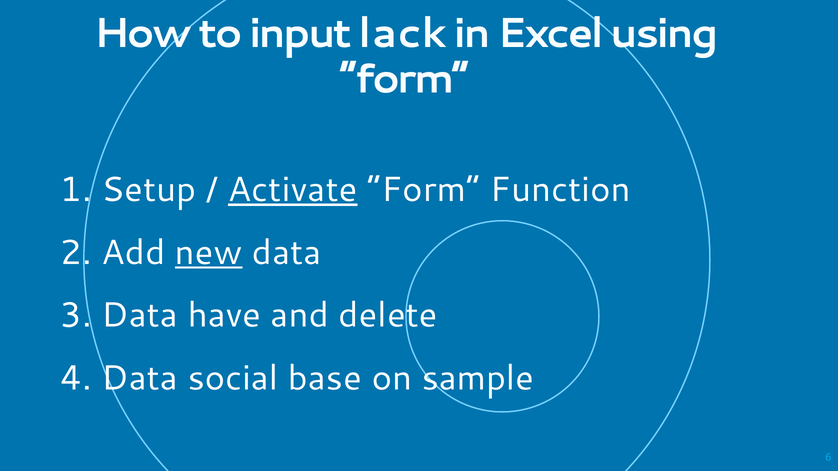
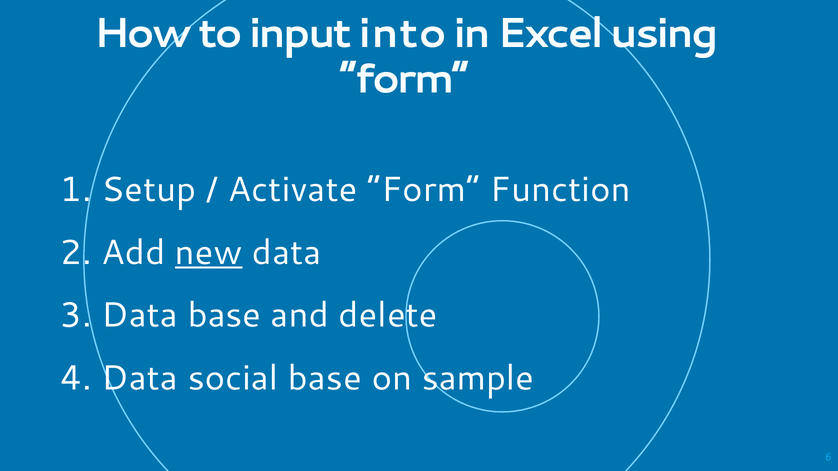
lack: lack -> into (403, 34)
Activate underline: present -> none (293, 190)
Data have: have -> base (224, 316)
